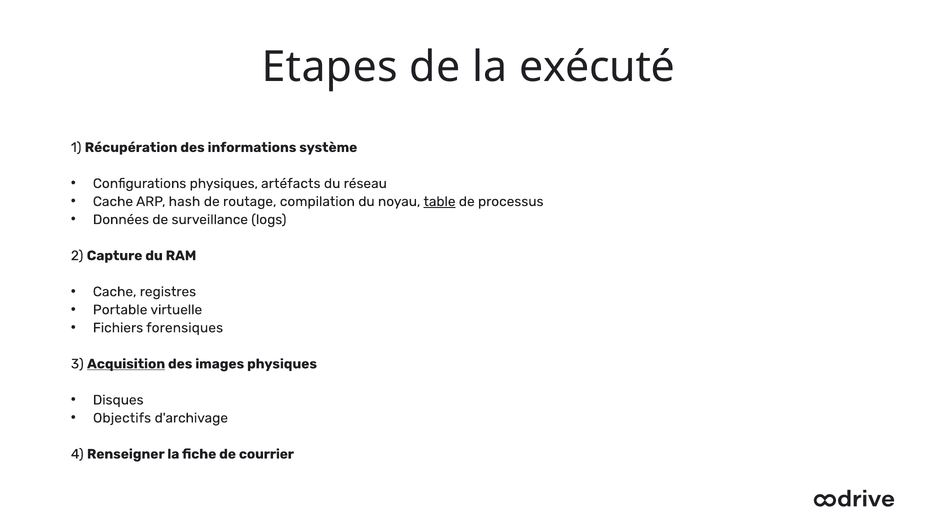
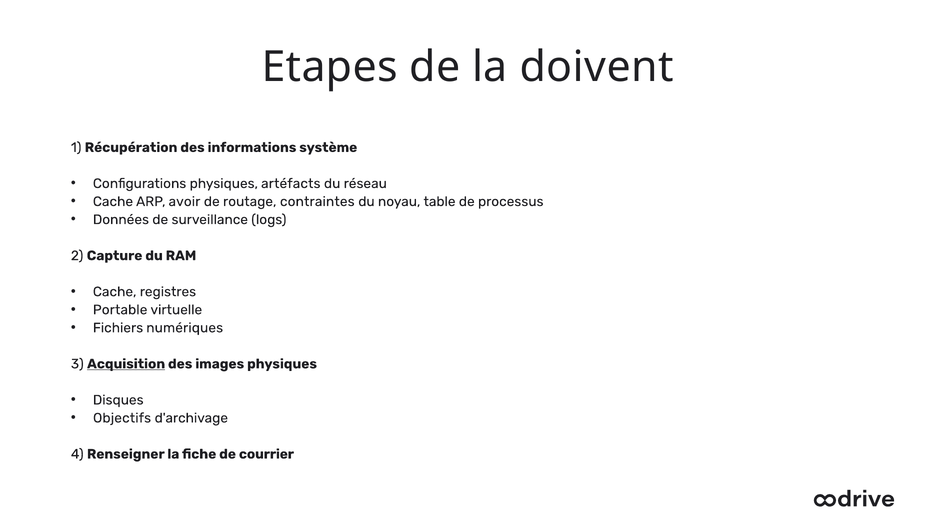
exécuté: exécuté -> doivent (597, 67)
hash: hash -> avoir (184, 202)
compilation: compilation -> contraintes (317, 202)
table underline: present -> none (440, 202)
forensiques: forensiques -> numériques (185, 328)
